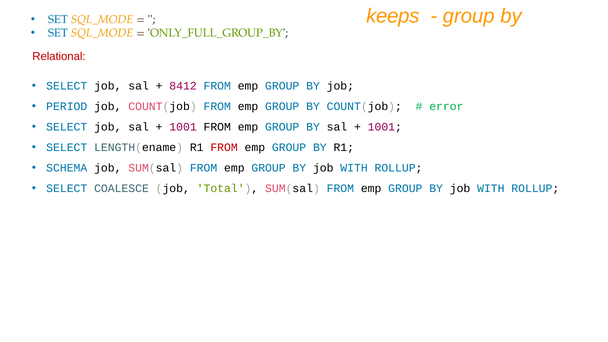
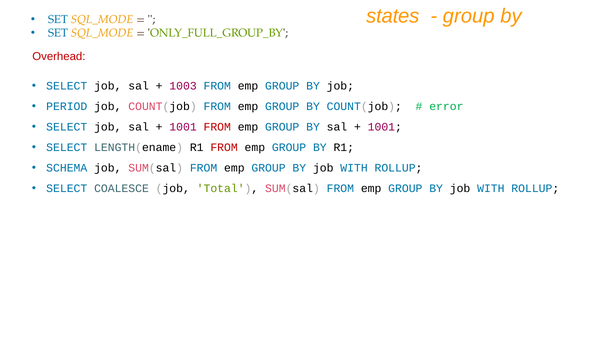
keeps: keeps -> states (393, 16)
Relational: Relational -> Overhead (59, 56)
8412: 8412 -> 1003 (183, 86)
FROM colour: black -> red (217, 127)
